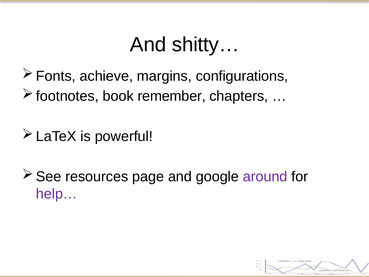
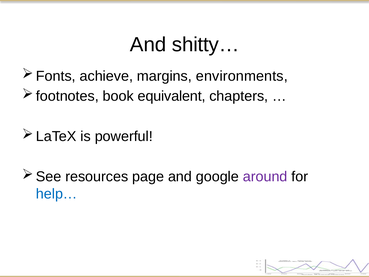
configurations: configurations -> environments (242, 76)
remember: remember -> equivalent (172, 96)
help… colour: purple -> blue (57, 194)
